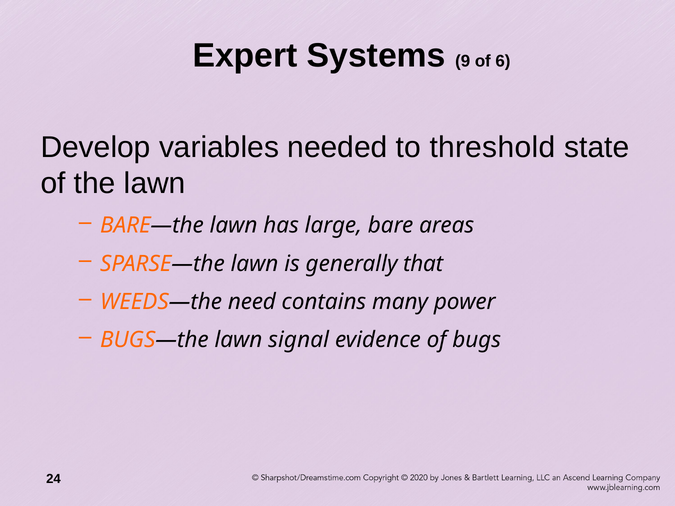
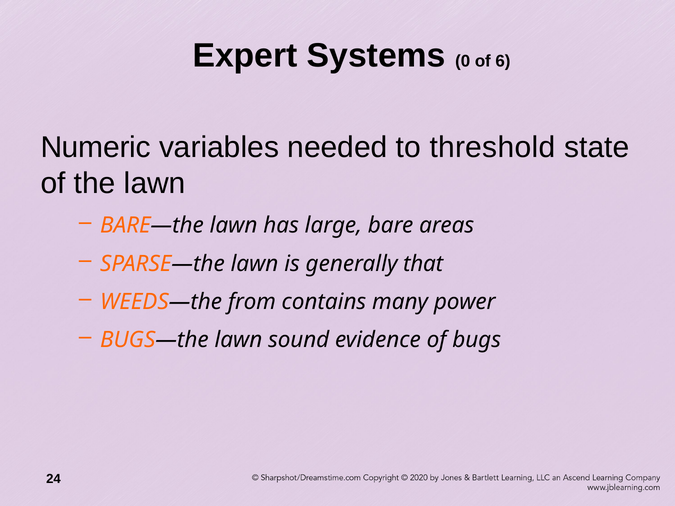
9: 9 -> 0 (463, 61)
Develop: Develop -> Numeric (96, 147)
need: need -> from (252, 302)
signal: signal -> sound (299, 340)
